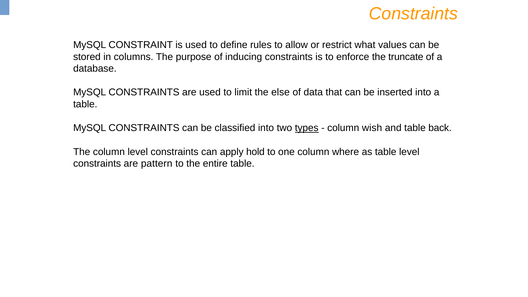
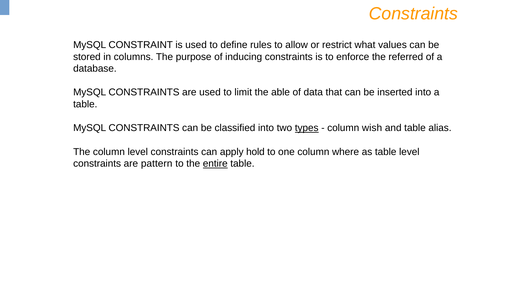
truncate: truncate -> referred (406, 57)
else: else -> able (281, 92)
back: back -> alias (440, 128)
entire underline: none -> present (215, 164)
